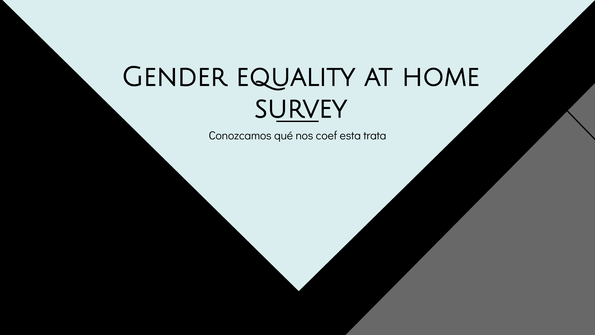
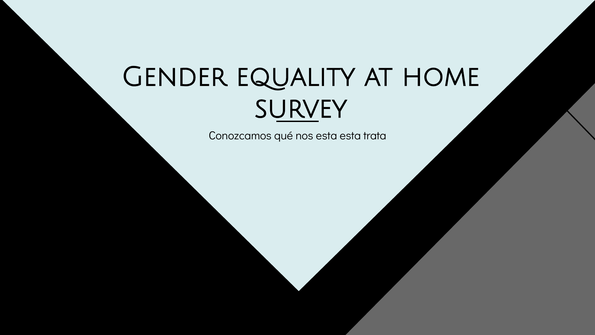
nos coef: coef -> esta (327, 136)
